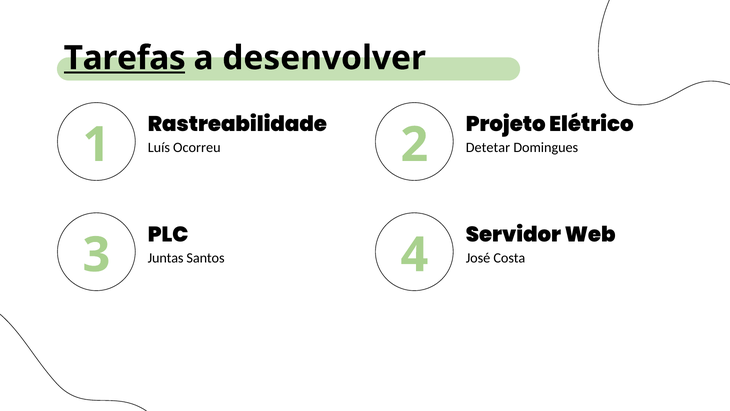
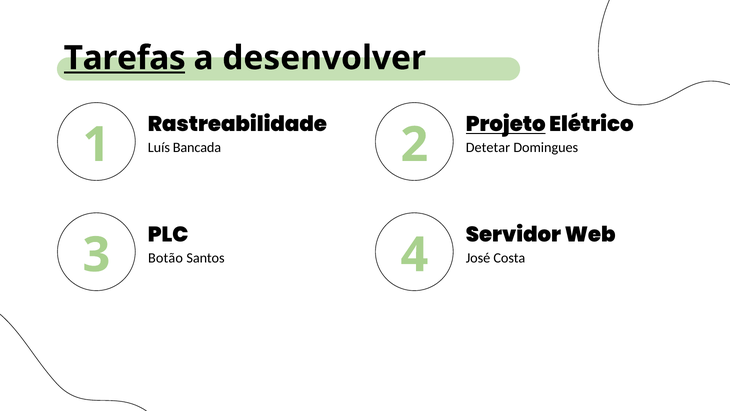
Projeto underline: none -> present (506, 124)
Ocorreu: Ocorreu -> Bancada (197, 147)
Juntas: Juntas -> Botão (165, 258)
